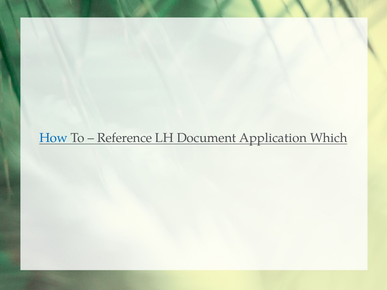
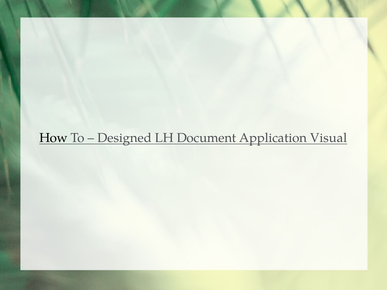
How colour: blue -> black (53, 138)
Reference: Reference -> Designed (125, 138)
Which: Which -> Visual (329, 138)
